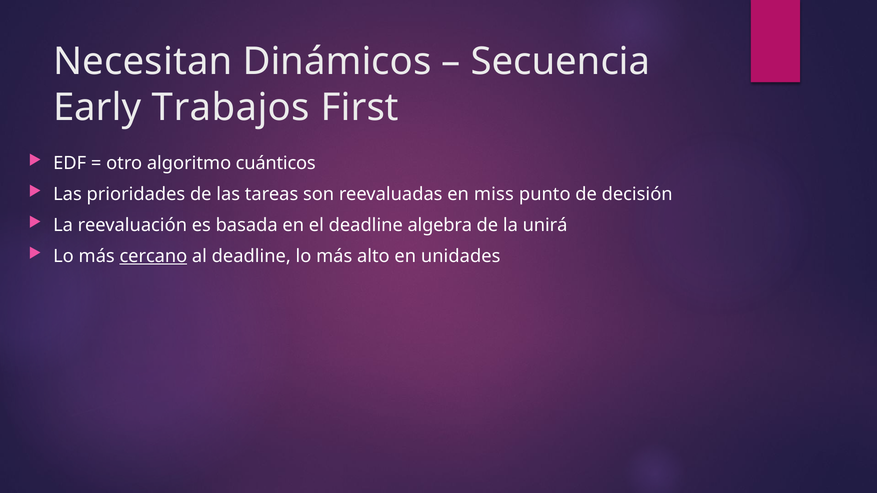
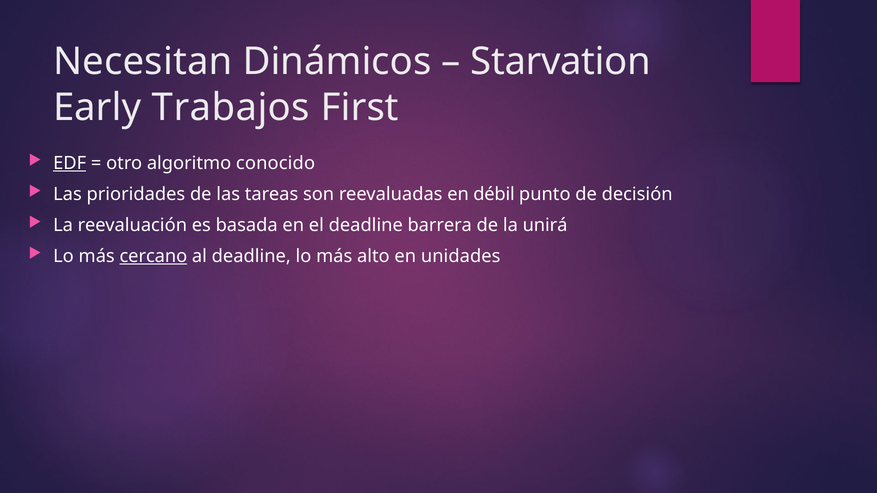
Secuencia: Secuencia -> Starvation (561, 62)
EDF underline: none -> present (70, 163)
cuánticos: cuánticos -> conocido (276, 163)
miss: miss -> débil (494, 194)
algebra: algebra -> barrera (440, 225)
